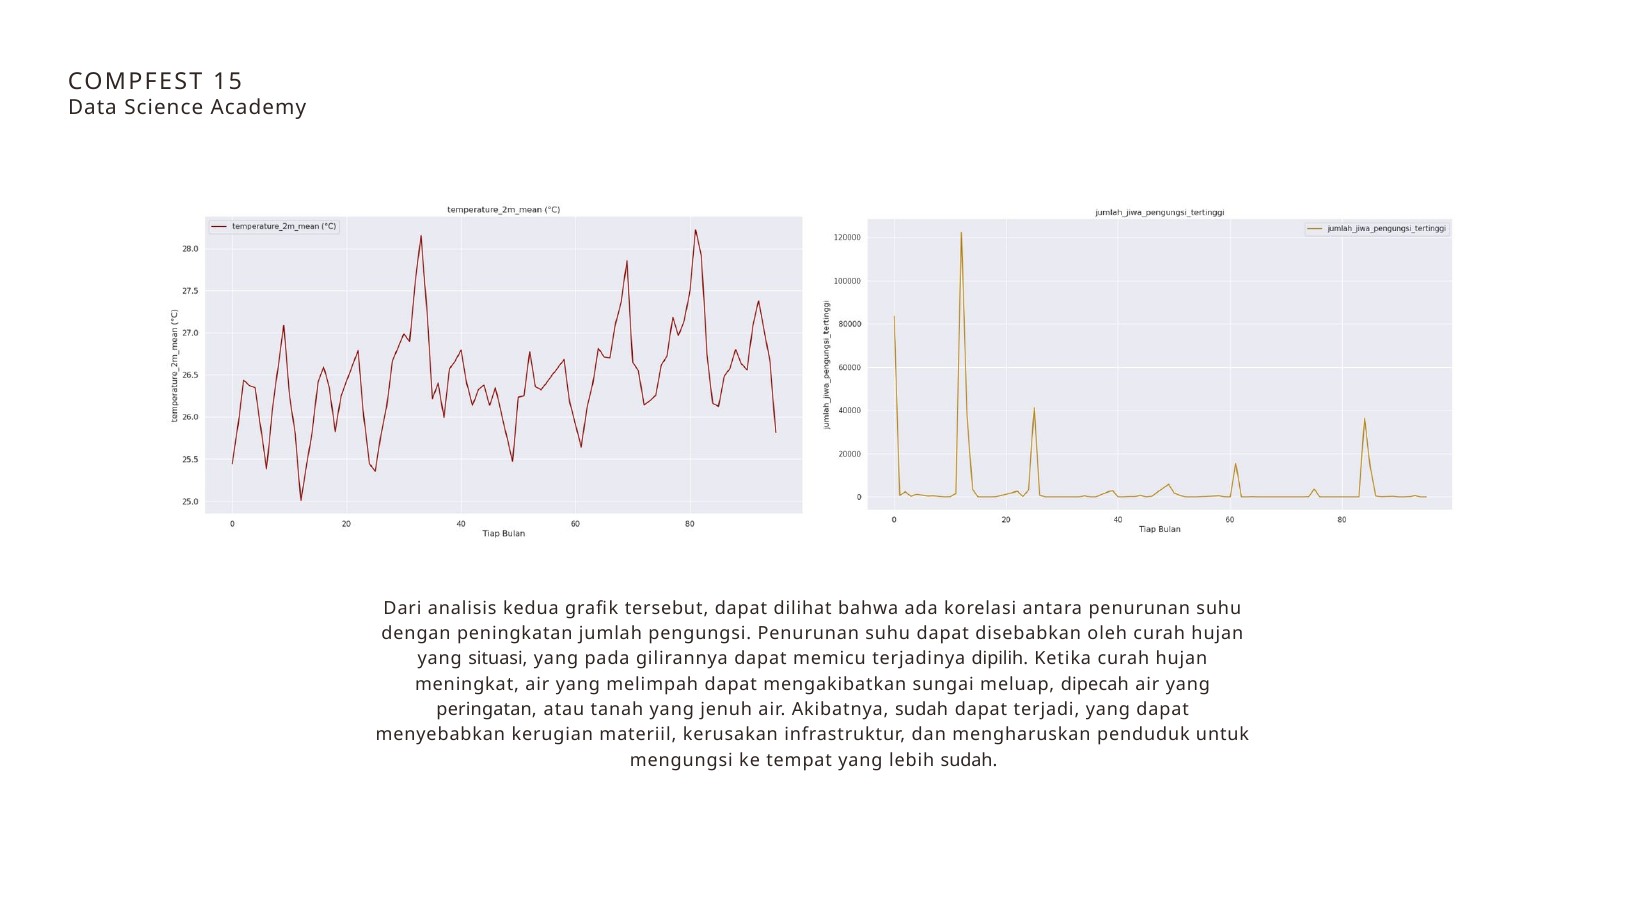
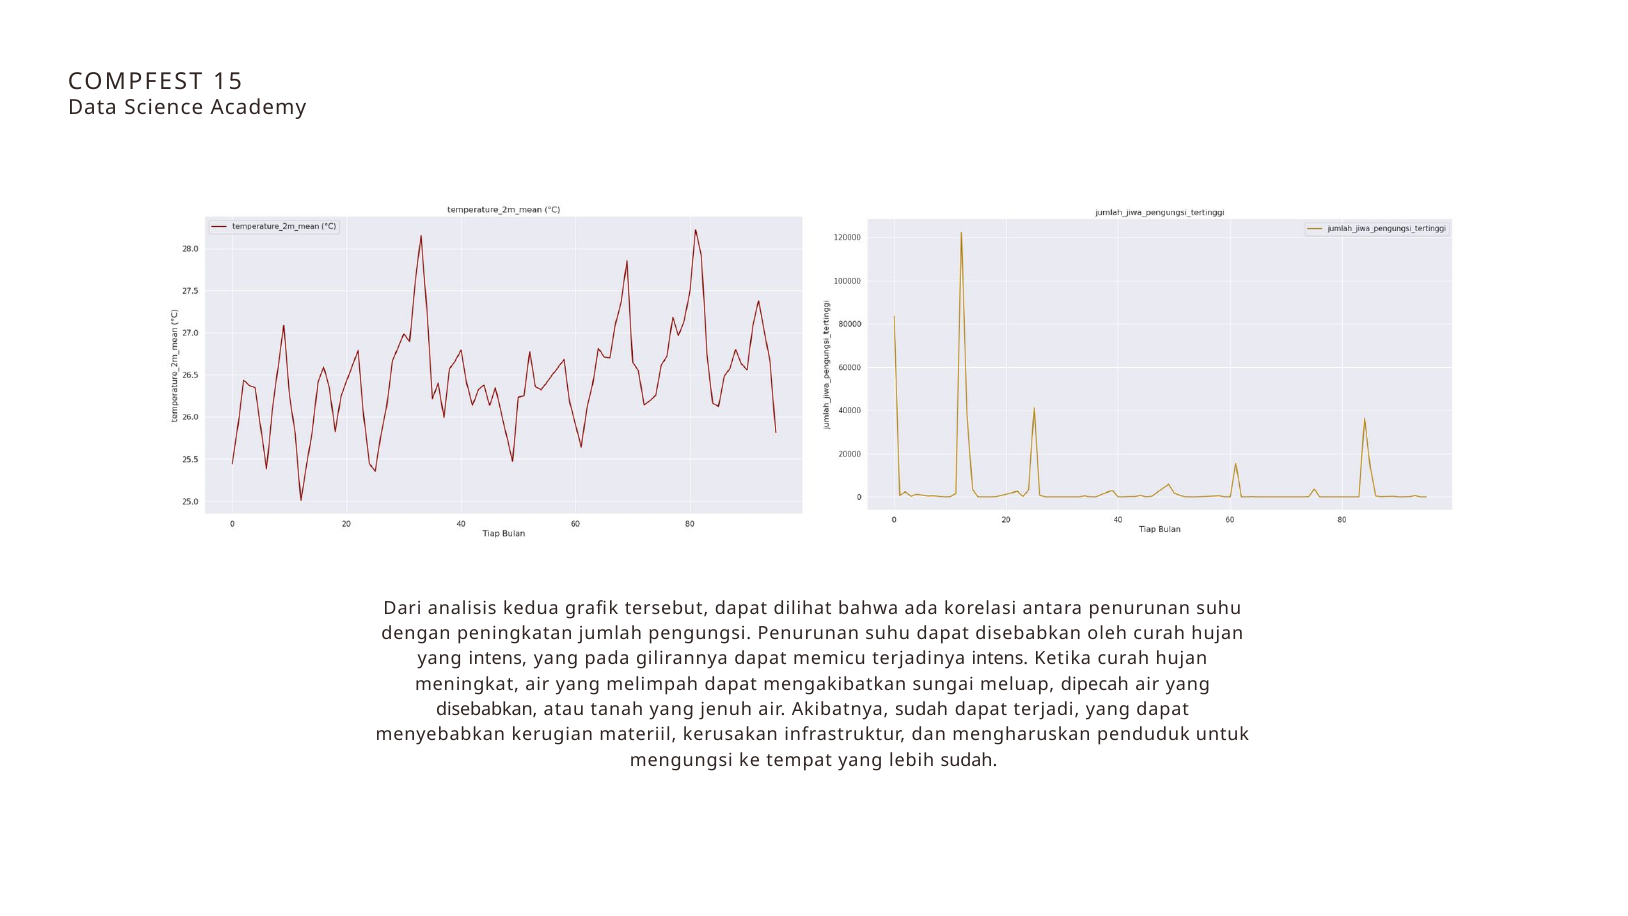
yang situasi: situasi -> intens (498, 659)
terjadinya dipilih: dipilih -> intens (1000, 659)
peringatan: peringatan -> disebabkan (487, 709)
